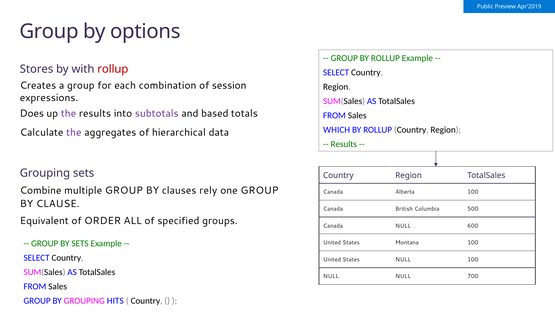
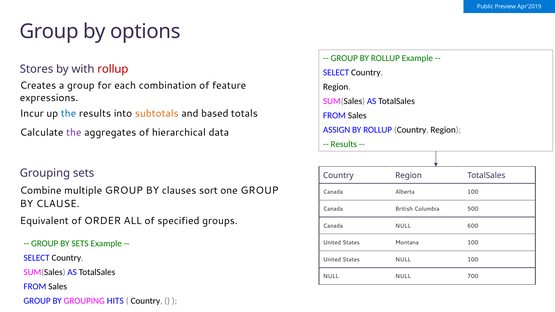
session: session -> feature (229, 85)
Does: Does -> Incur (32, 113)
the colour: purple -> blue (69, 113)
subtotals colour: purple -> orange (157, 113)
WHICH: WHICH -> ASSIGN (337, 130)
rely: rely -> sort (208, 191)
